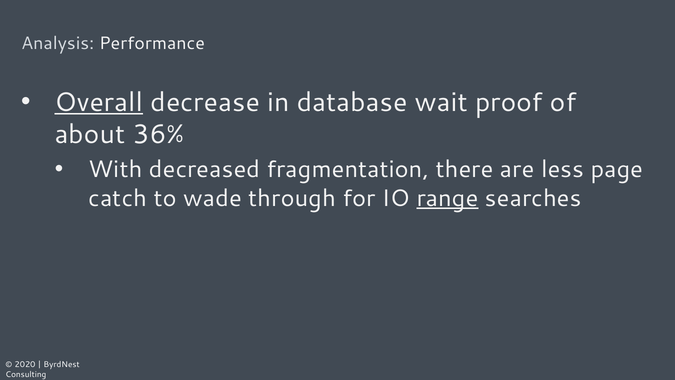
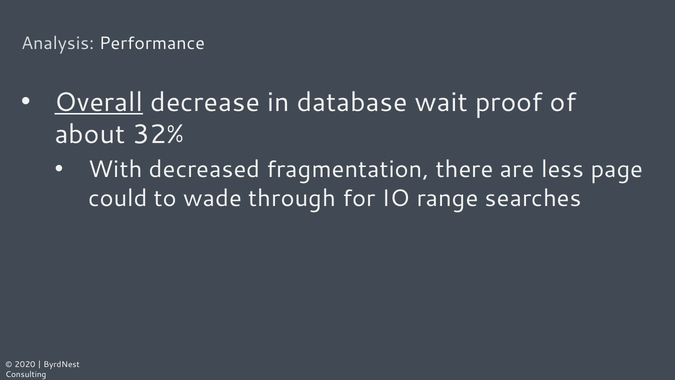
36%: 36% -> 32% (158, 134)
catch: catch -> could (118, 198)
range underline: present -> none (448, 198)
